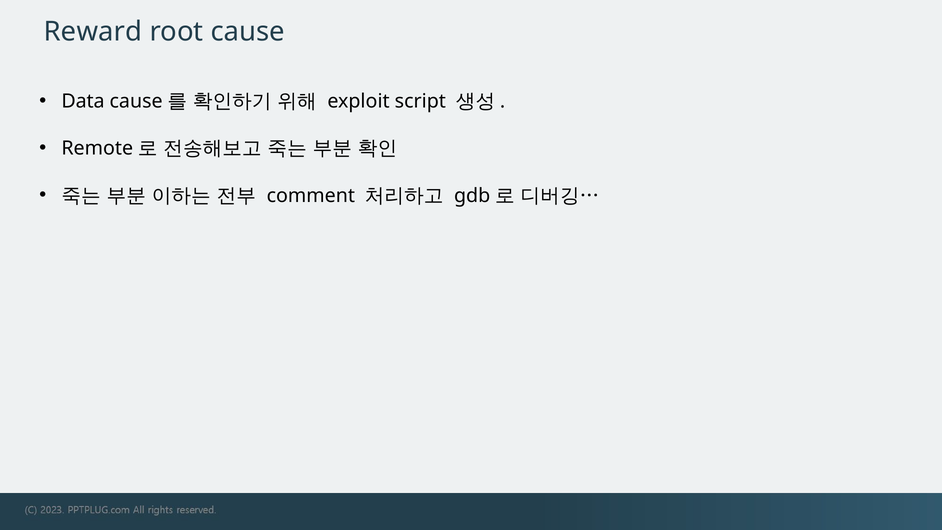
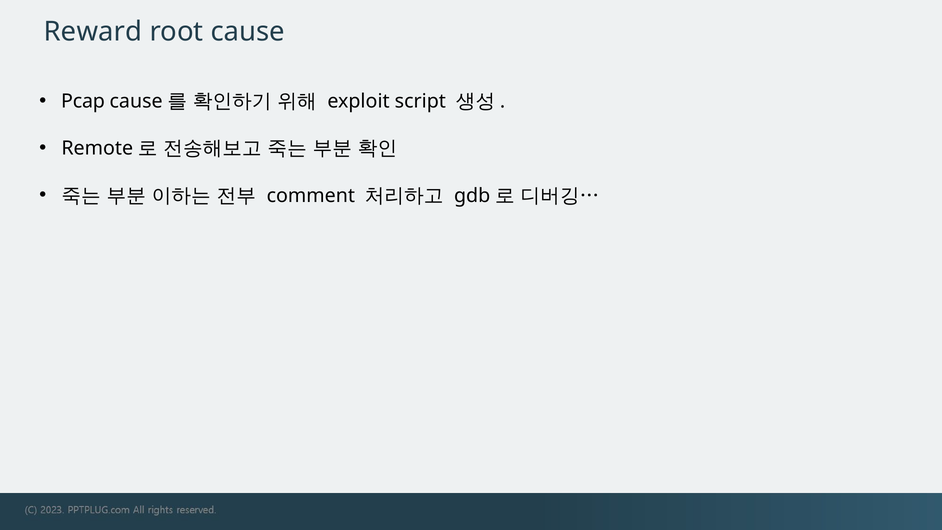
Data: Data -> Pcap (83, 101)
